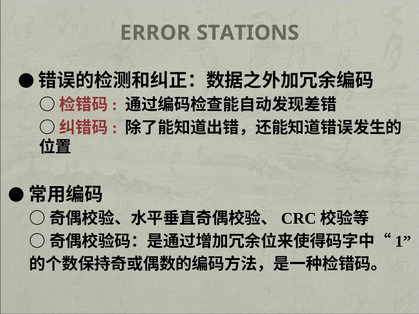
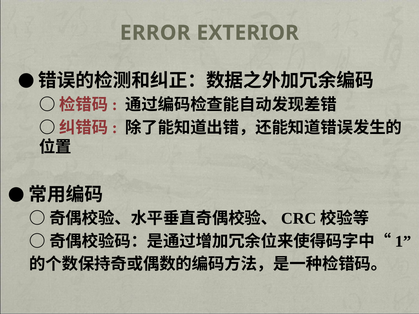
STATIONS: STATIONS -> EXTERIOR (248, 33)
